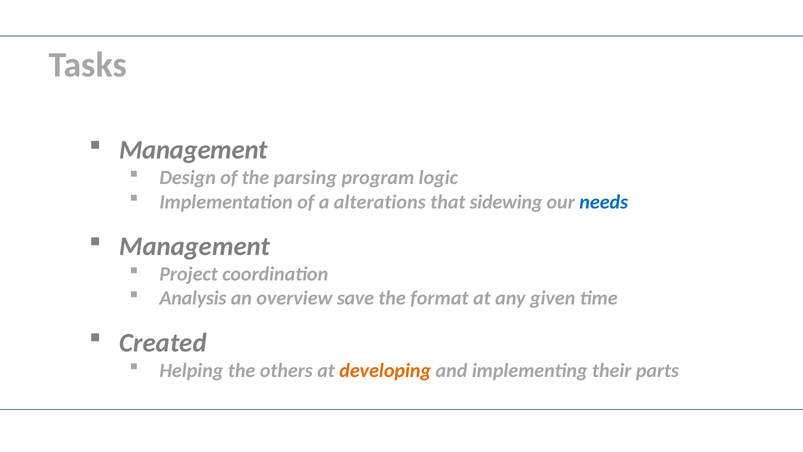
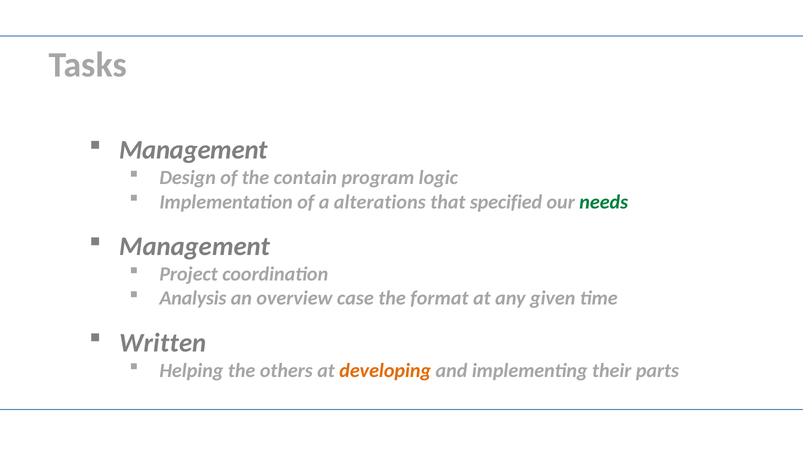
parsing: parsing -> contain (305, 178)
sidewing: sidewing -> specified (506, 202)
needs colour: blue -> green (604, 202)
save: save -> case (355, 298)
Created: Created -> Written (163, 343)
